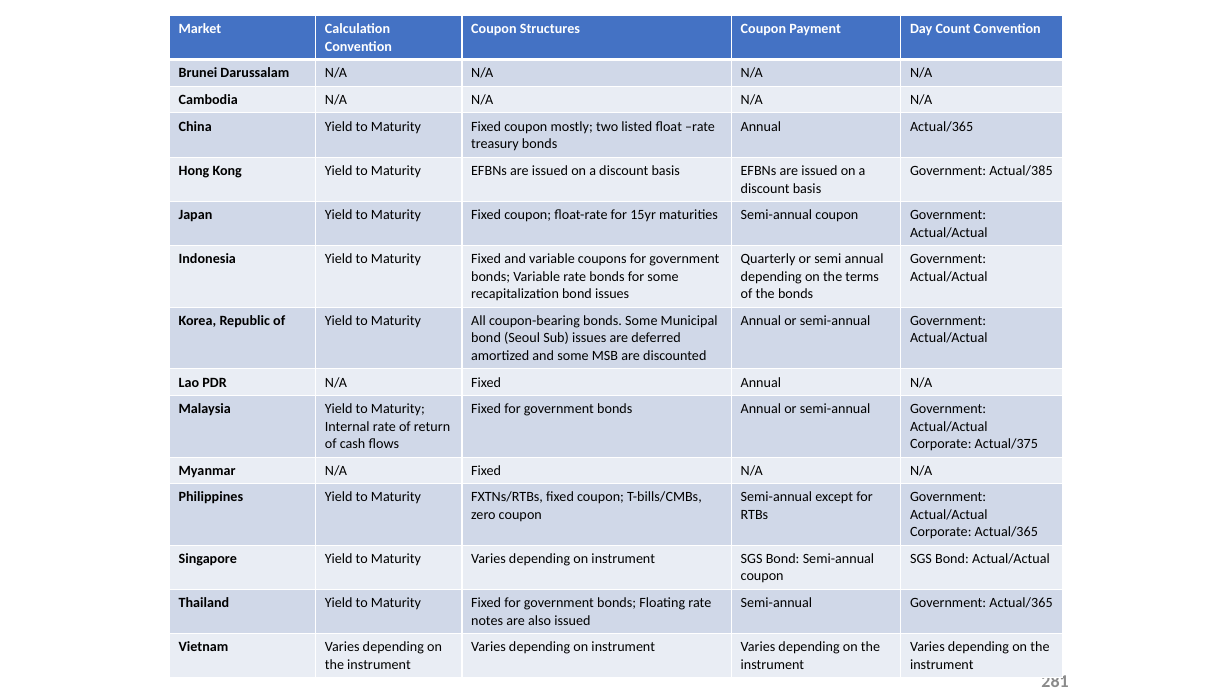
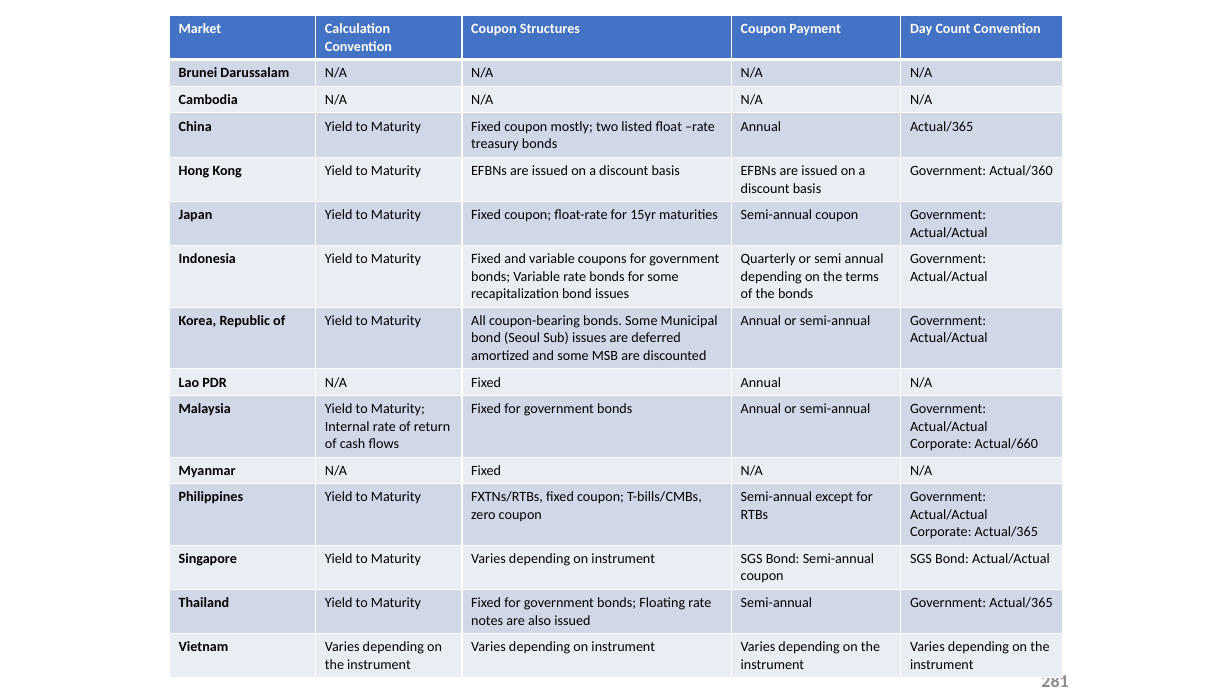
Actual/385: Actual/385 -> Actual/360 (1021, 171)
Actual/375: Actual/375 -> Actual/660 (1006, 444)
